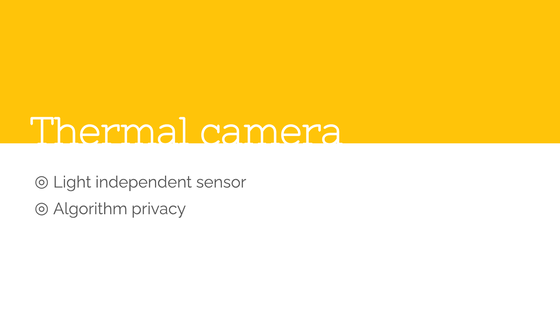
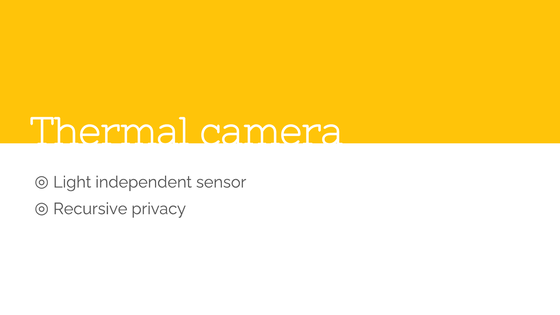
Algorithm: Algorithm -> Recursive (90, 209)
